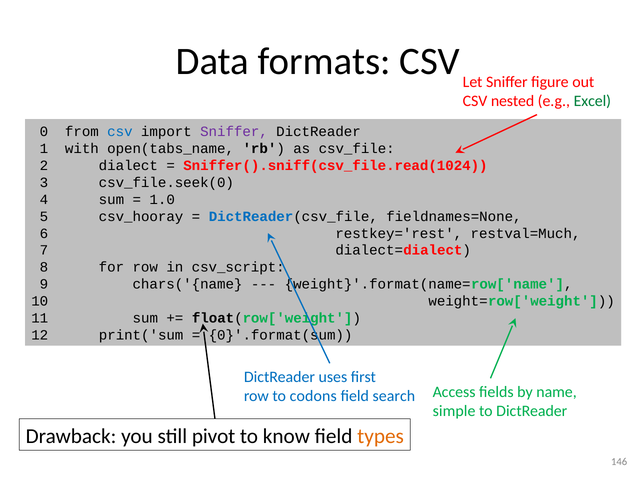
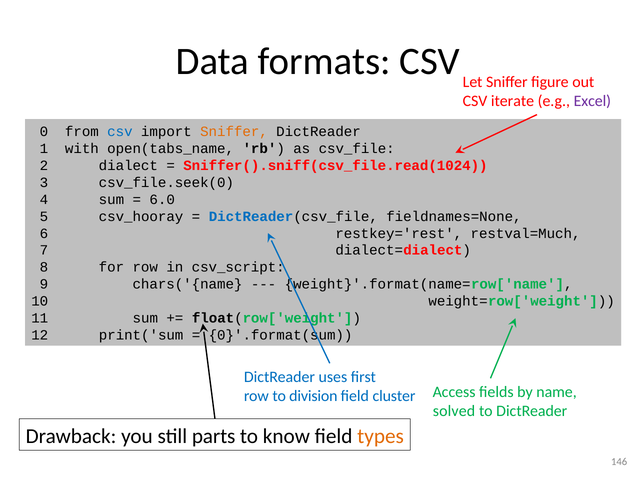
nested: nested -> iterate (512, 101)
Excel colour: green -> purple (592, 101)
Sniffer colour: purple -> orange (234, 132)
1.0: 1.0 -> 6.0 (162, 199)
codons: codons -> division (313, 396)
search: search -> cluster (394, 396)
simple: simple -> solved (454, 411)
pivot: pivot -> parts (214, 436)
